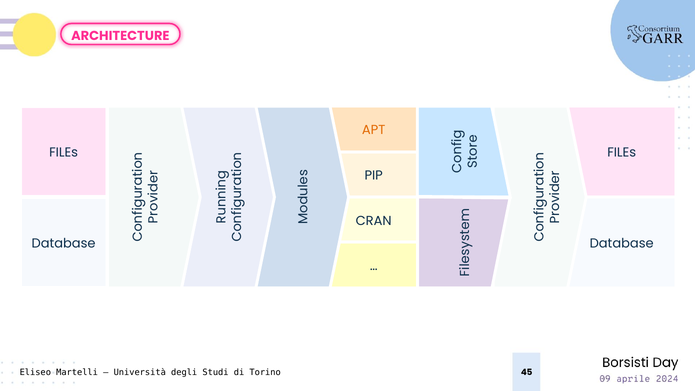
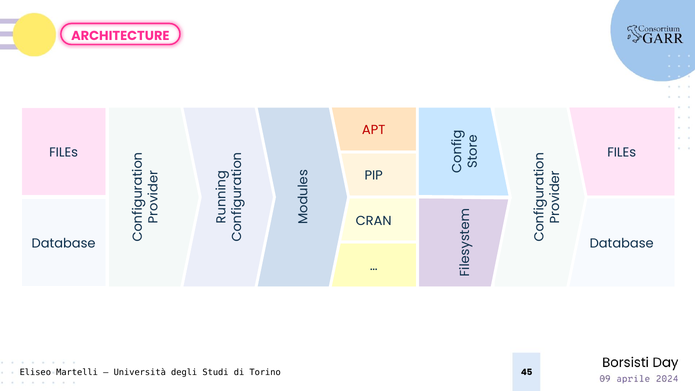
APT colour: orange -> red (374, 130)
